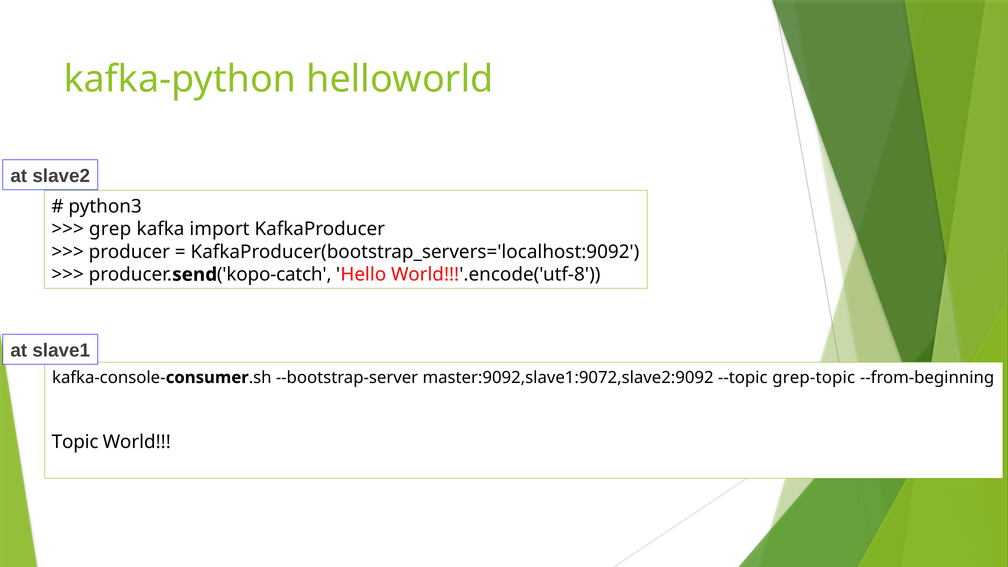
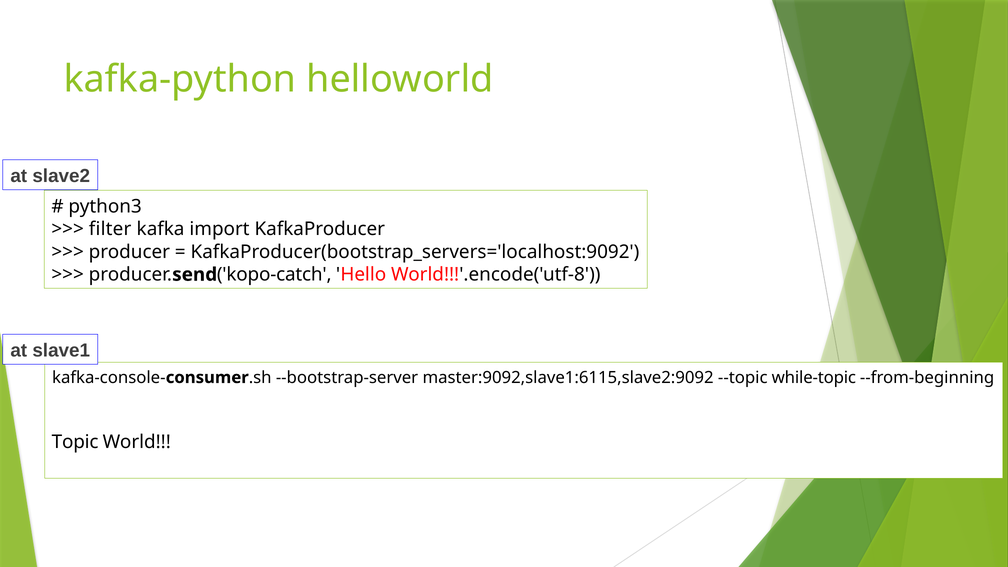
grep: grep -> filter (110, 229)
master:9092,slave1:9072,slave2:9092: master:9092,slave1:9072,slave2:9092 -> master:9092,slave1:6115,slave2:9092 (568, 378)
grep-topic: grep-topic -> while-topic (814, 378)
